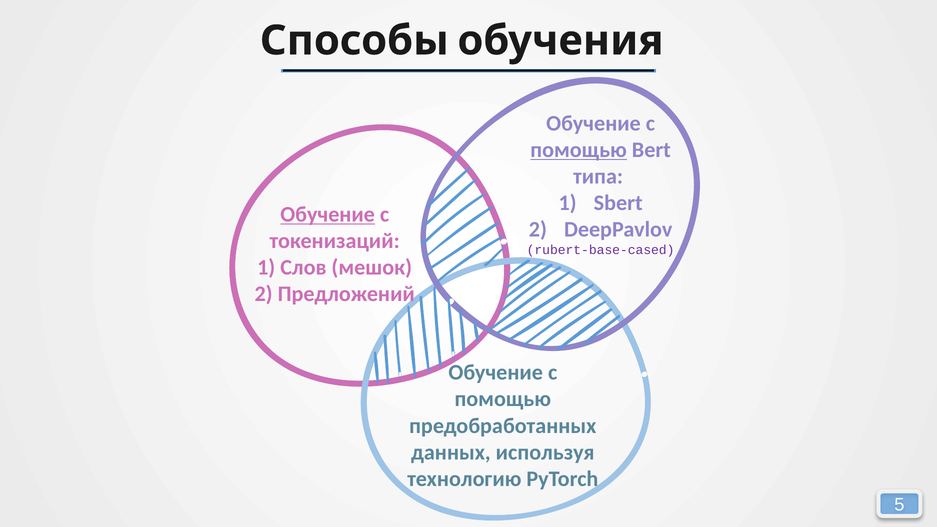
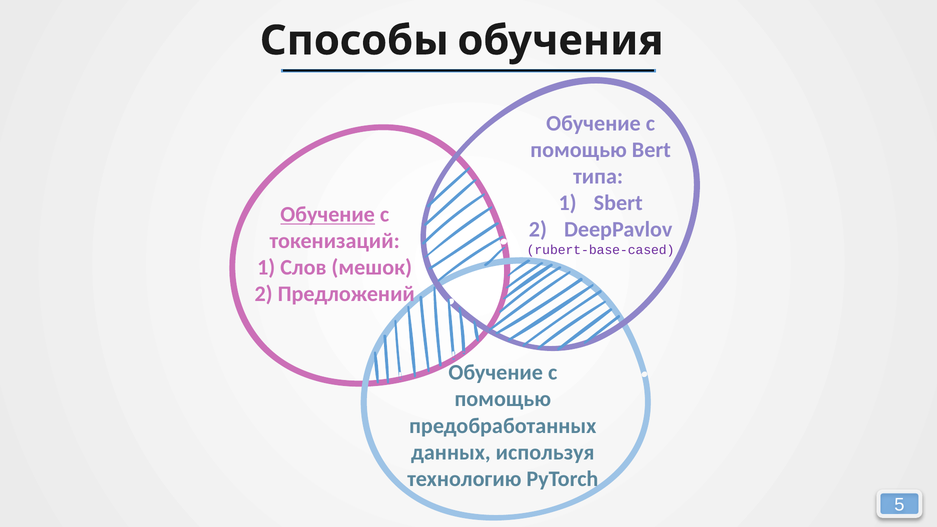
помощью underline: present -> none (579, 150)
